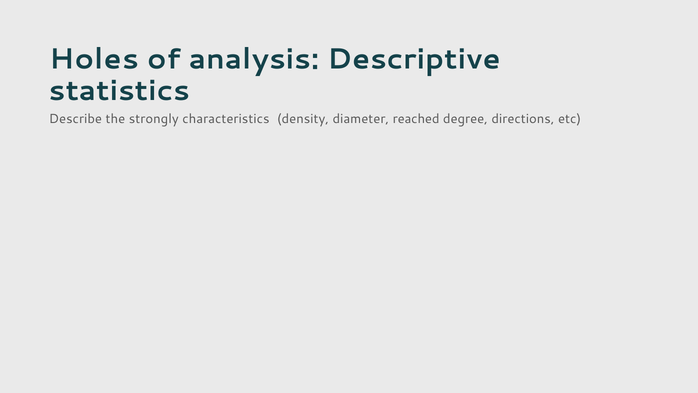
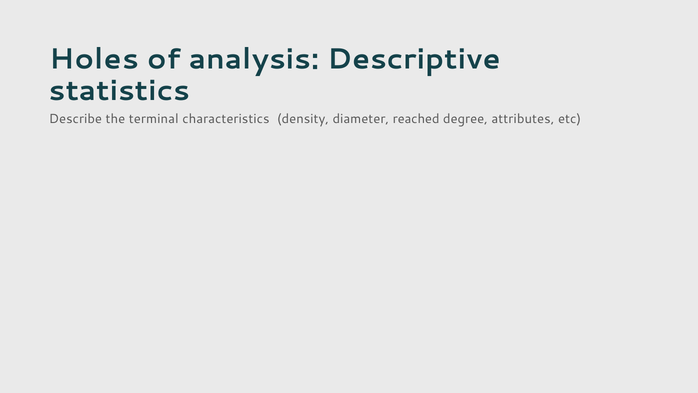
strongly: strongly -> terminal (154, 119)
directions: directions -> attributes (523, 119)
